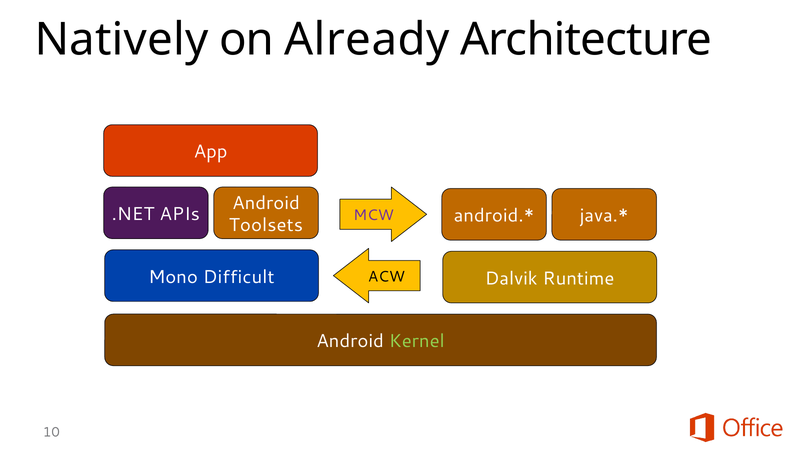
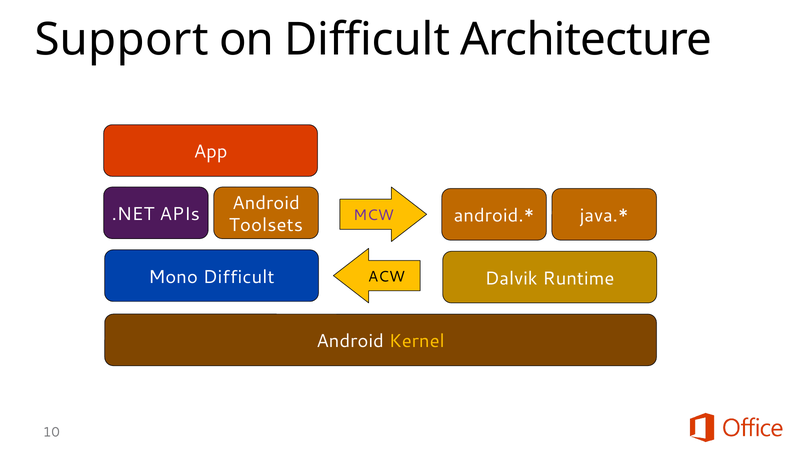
Natively: Natively -> Support (122, 40)
on Already: Already -> Difficult (367, 40)
Kernel colour: light green -> yellow (417, 341)
